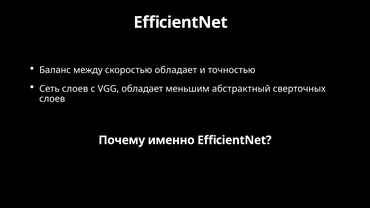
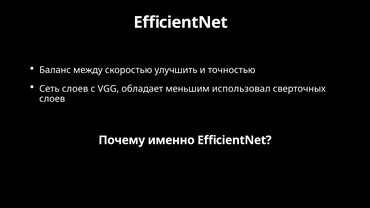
скоростью обладает: обладает -> улучшить (176, 70)
абстрактный: абстрактный -> использовал (241, 89)
